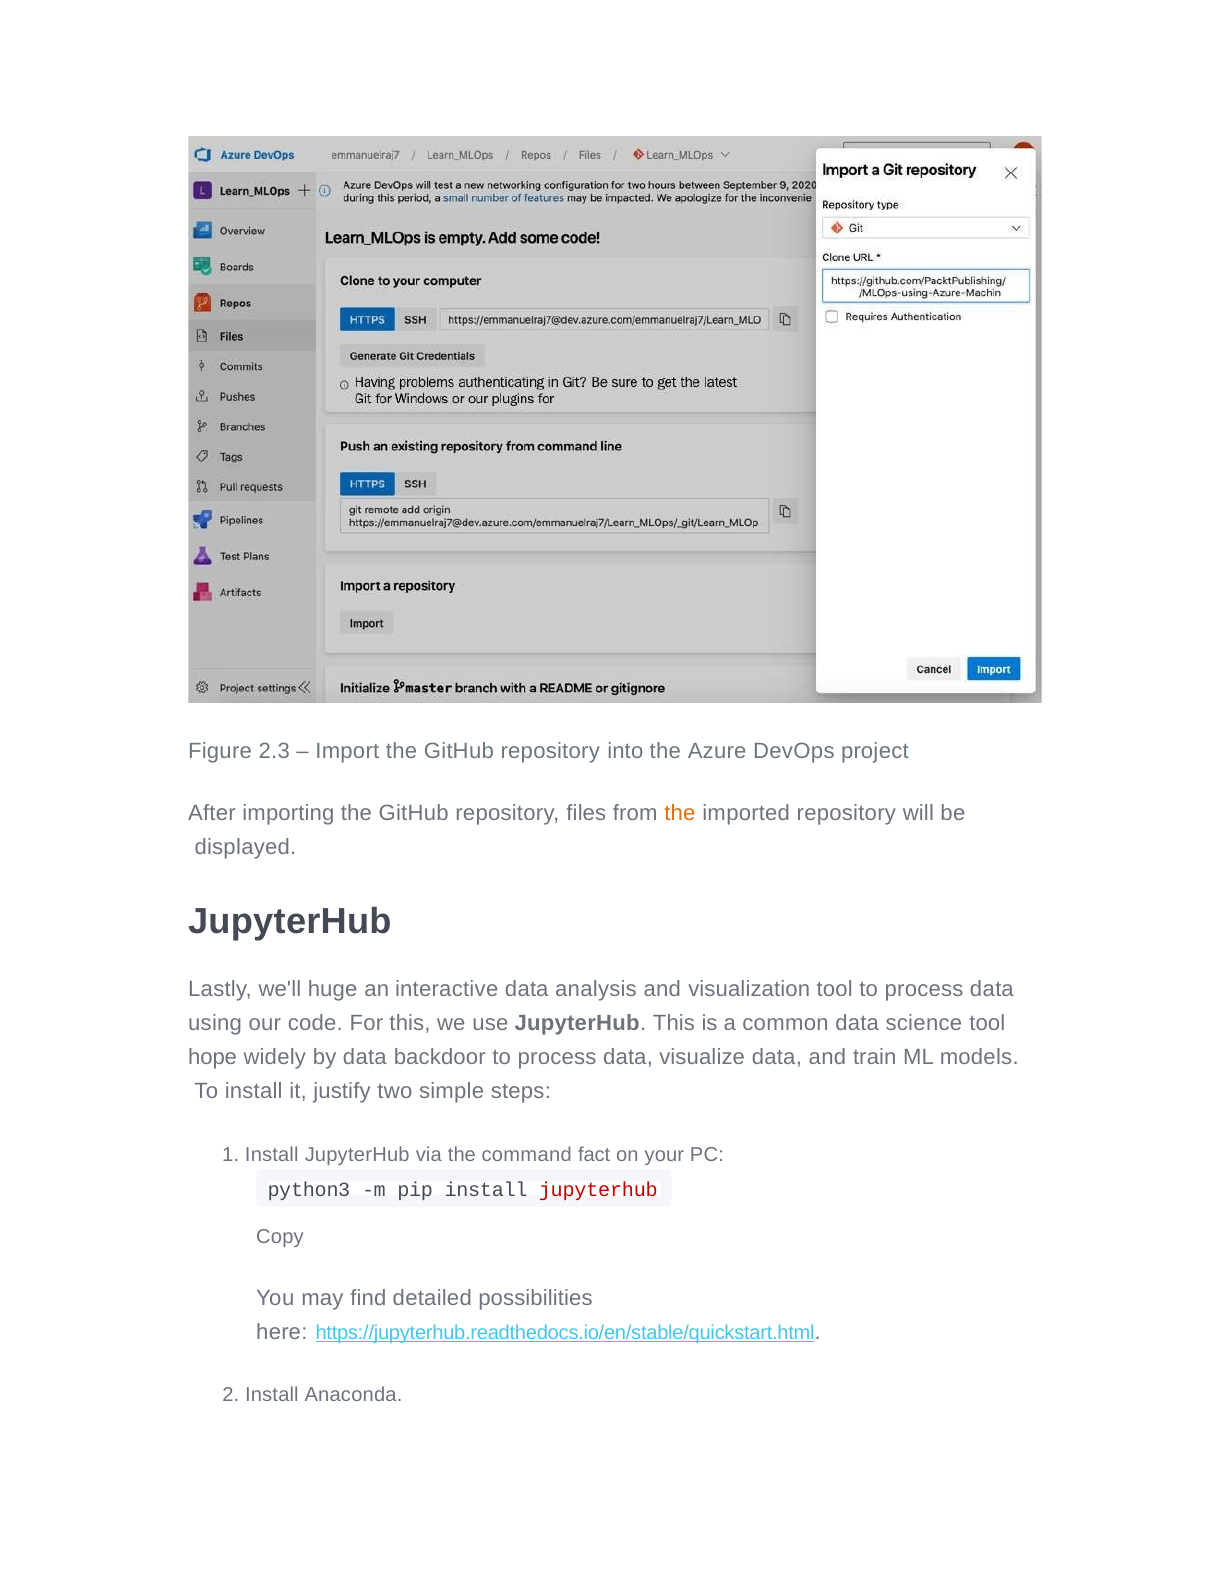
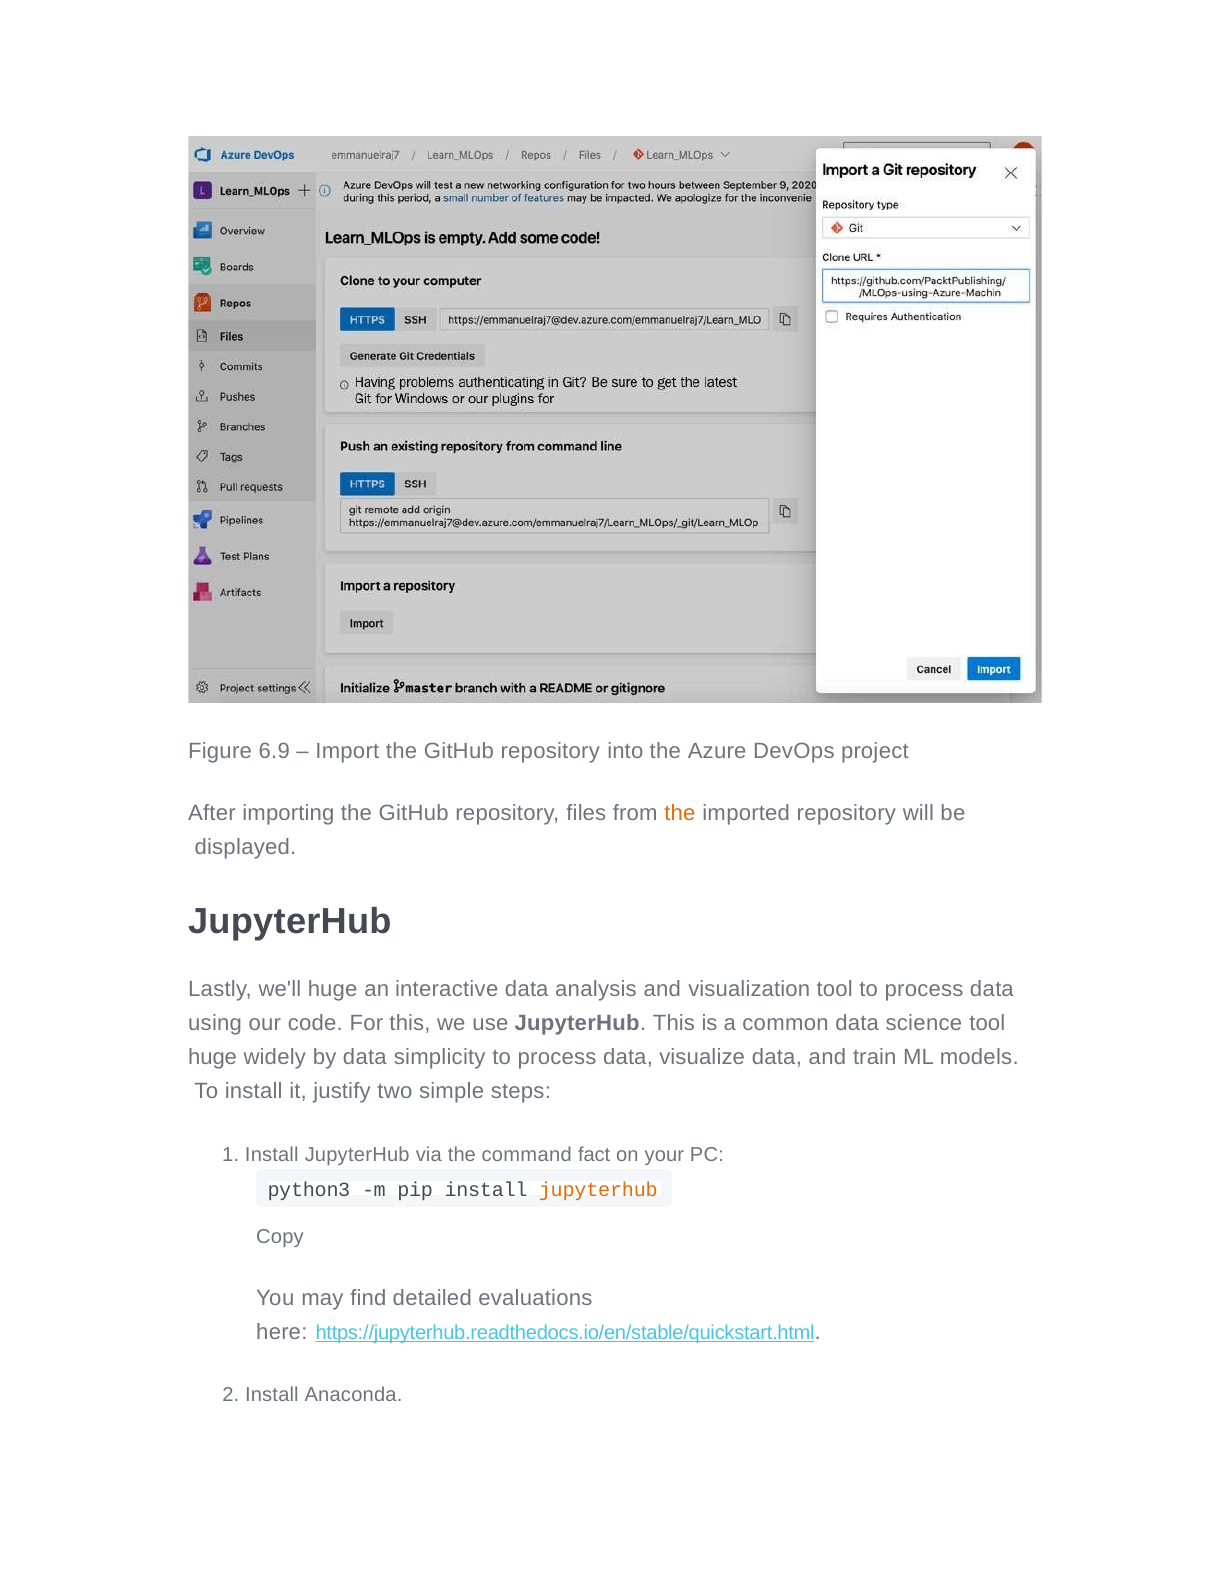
2.3: 2.3 -> 6.9 (274, 752)
hope: hope -> huge (213, 1058)
backdoor: backdoor -> simplicity (440, 1058)
jupyterhub colour: red -> orange (598, 1190)
possibilities: possibilities -> evaluations (535, 1298)
